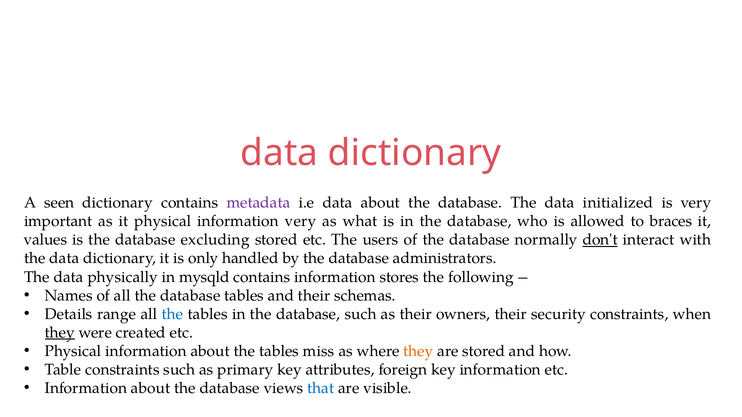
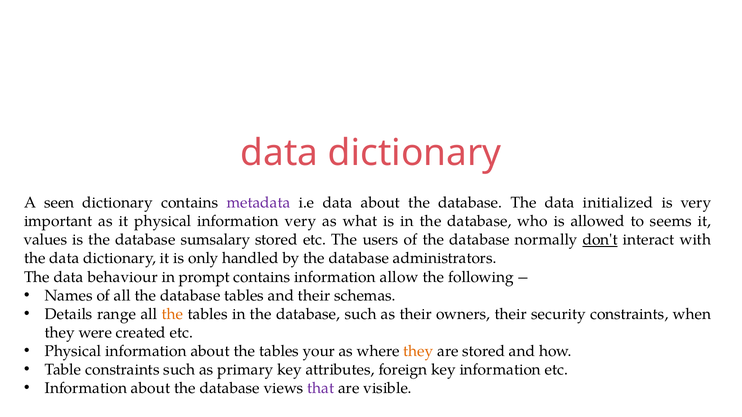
braces: braces -> seems (671, 222)
excluding: excluding -> sumsalary (215, 240)
physically: physically -> behaviour (123, 277)
mysqld: mysqld -> prompt (204, 277)
stores: stores -> allow (399, 277)
the colour: blue -> orange (173, 314)
they underline: present -> none (60, 333)
miss: miss -> your (319, 351)
that colour: blue -> purple (321, 389)
